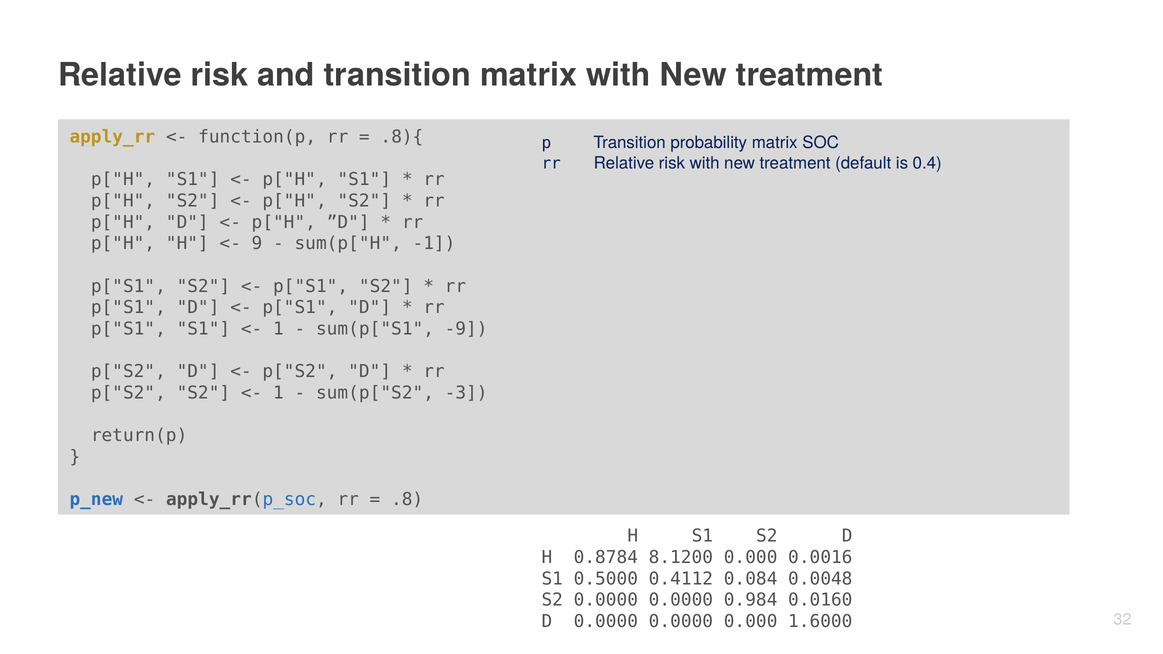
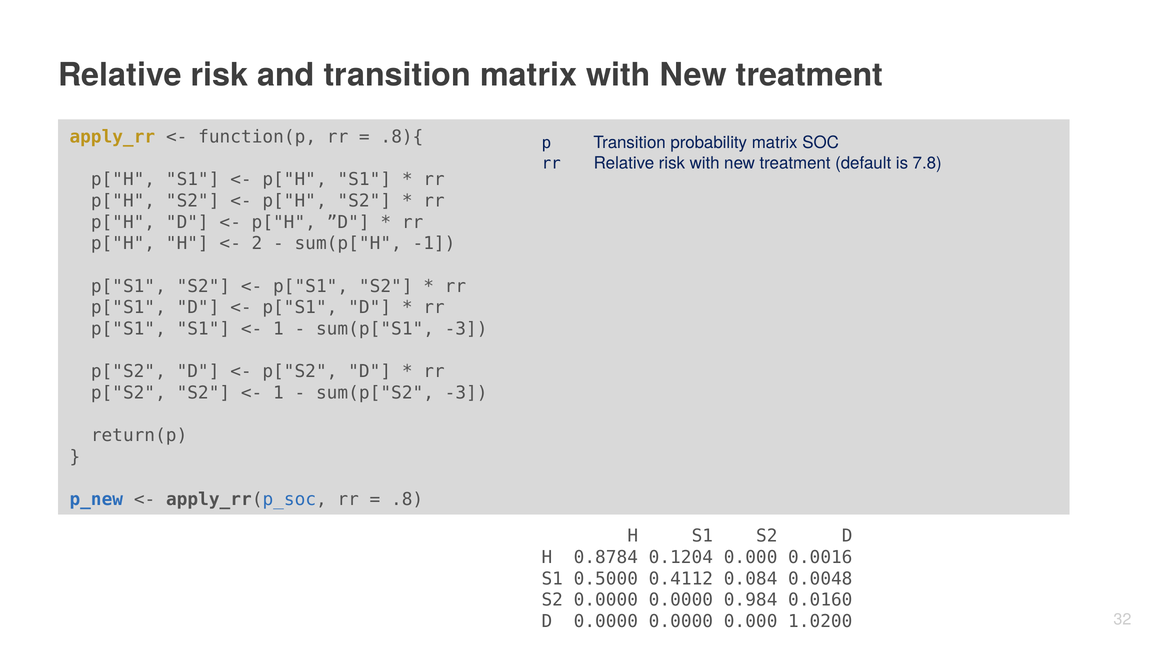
0.4: 0.4 -> 7.8 (927, 163)
9: 9 -> 2 (257, 244)
sum(p["S1 -9: -9 -> -3 (466, 329)
8.1200: 8.1200 -> 0.1204 (681, 558)
1.6000: 1.6000 -> 1.0200 (820, 622)
